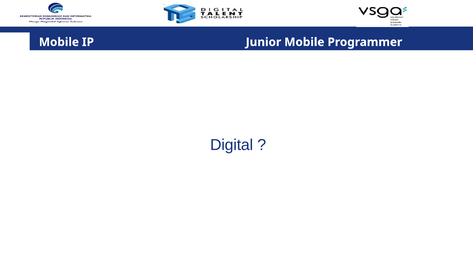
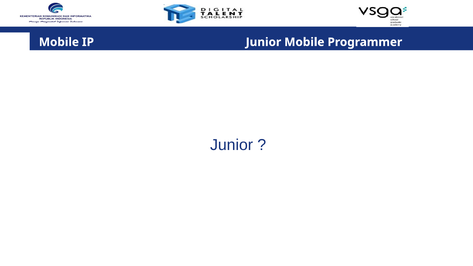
Digital: Digital -> Junior (232, 145)
